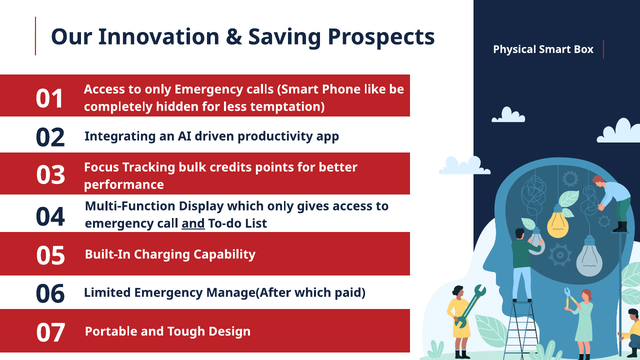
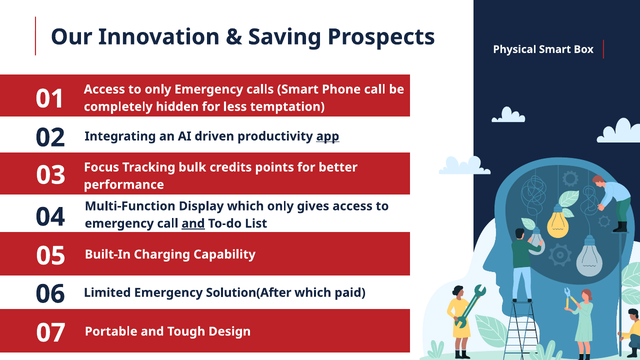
Phone like: like -> call (375, 89)
app underline: none -> present (328, 136)
Manage(After: Manage(After -> Solution(After (249, 293)
